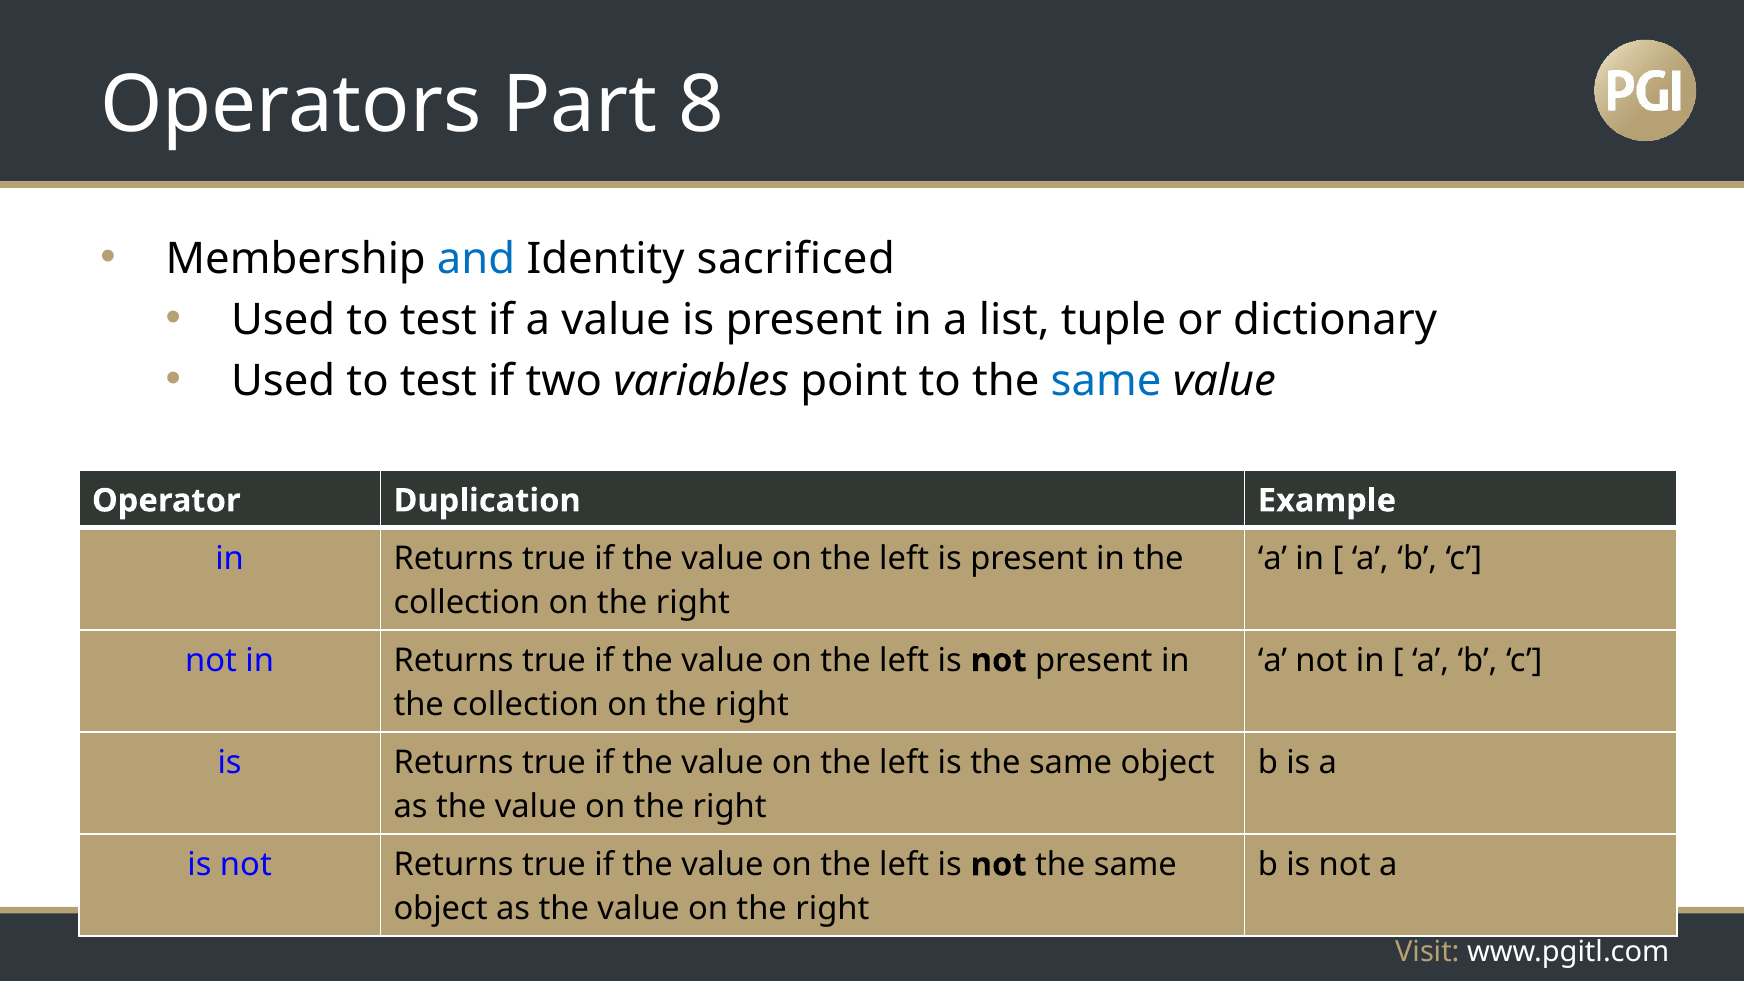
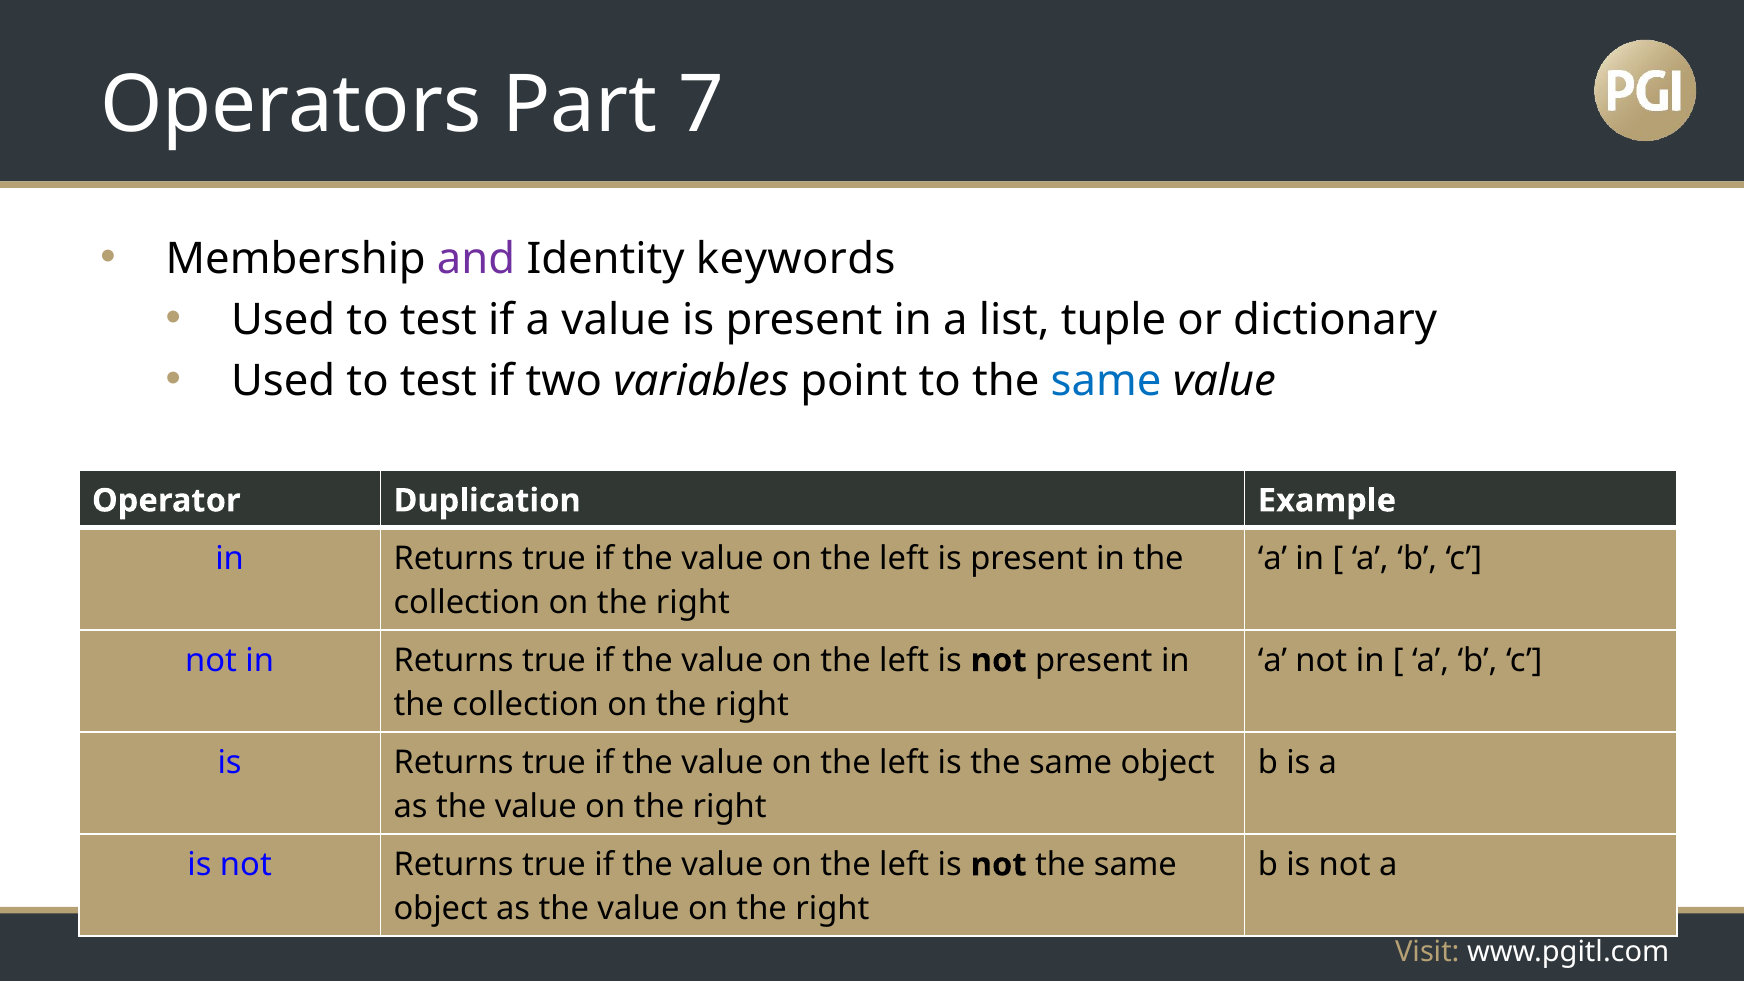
8: 8 -> 7 (701, 105)
and colour: blue -> purple (476, 259)
sacrificed: sacrificed -> keywords (796, 259)
